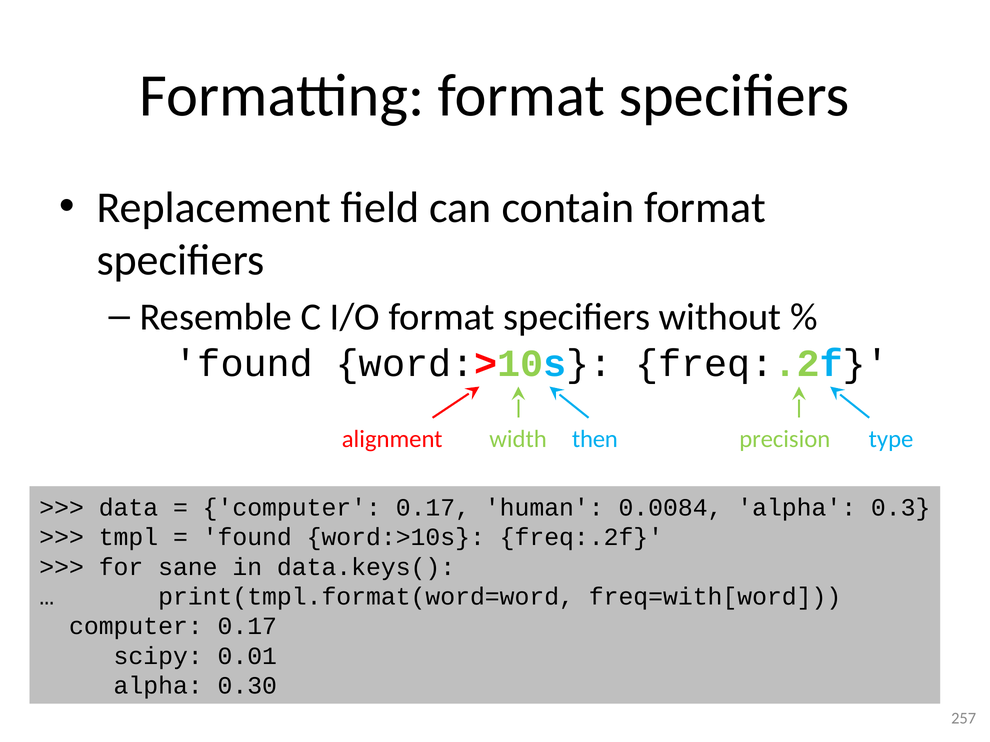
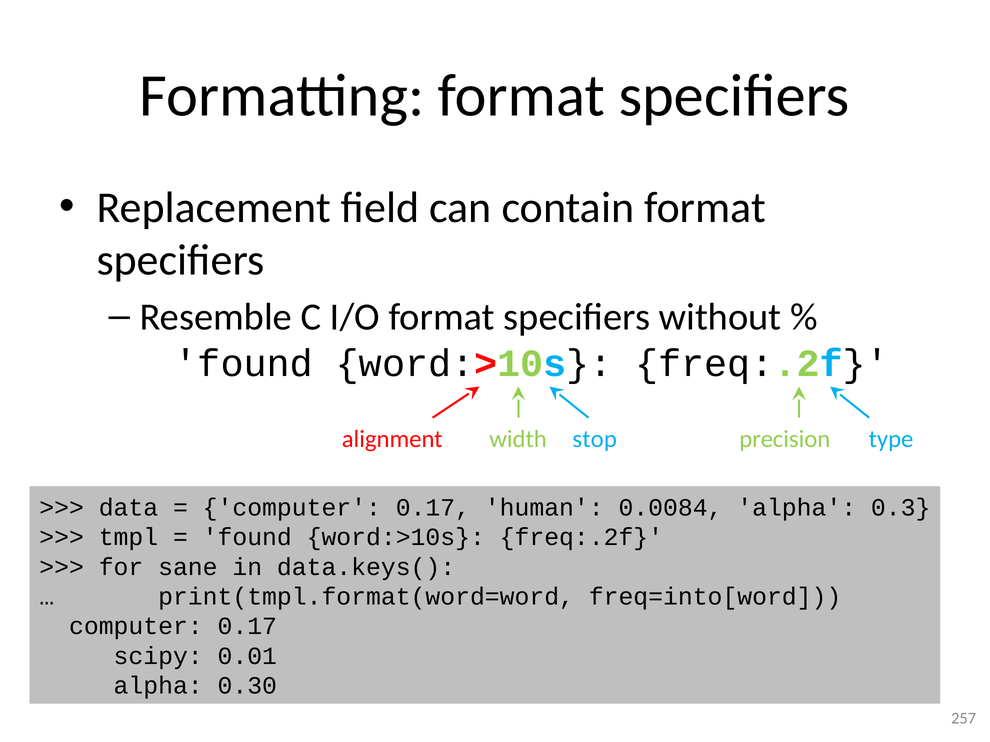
then: then -> stop (595, 439)
freq=with[word: freq=with[word -> freq=into[word (715, 597)
